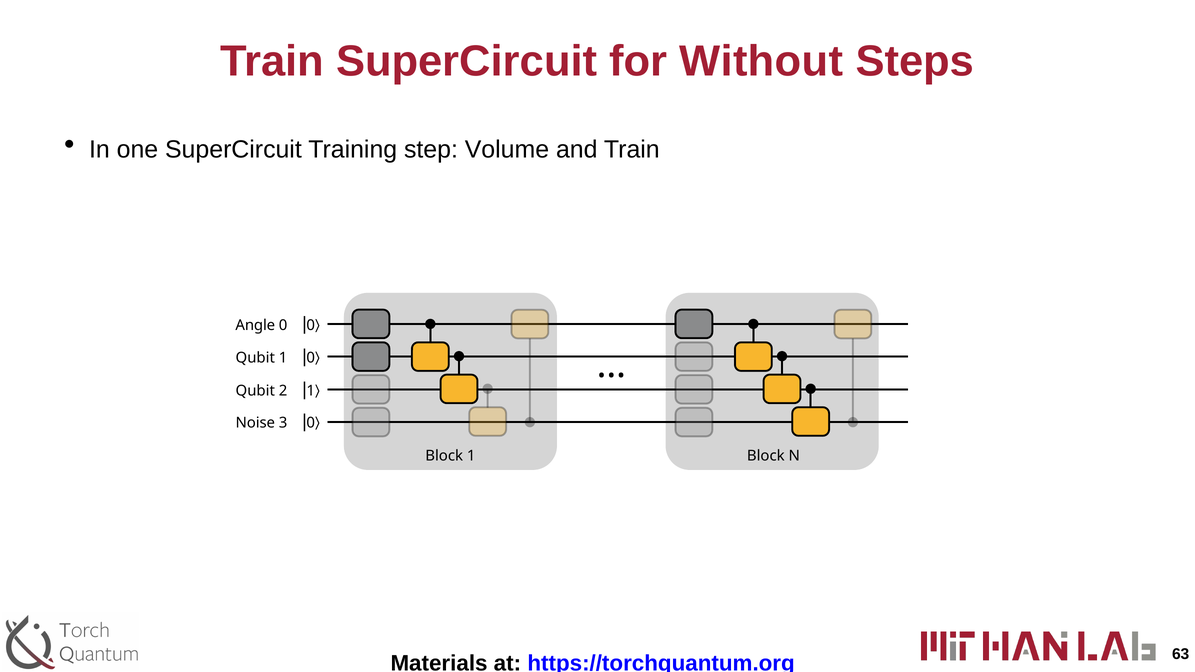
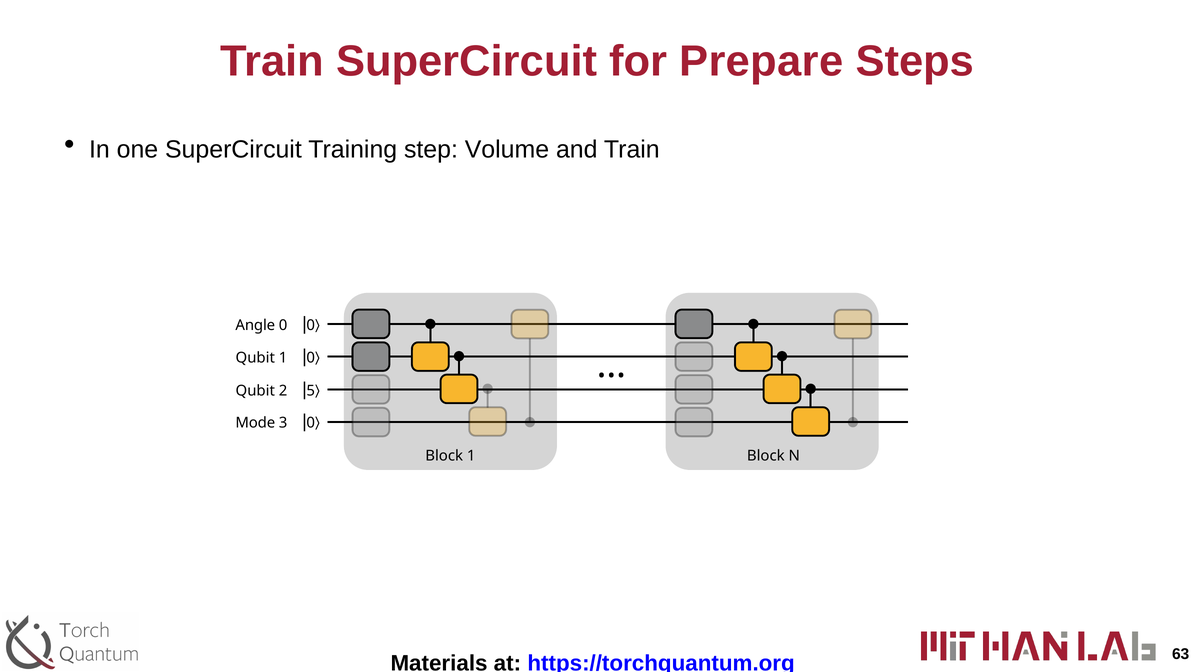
Without: Without -> Prepare (761, 61)
2 1: 1 -> 5 (311, 391)
Noise: Noise -> Mode (255, 423)
